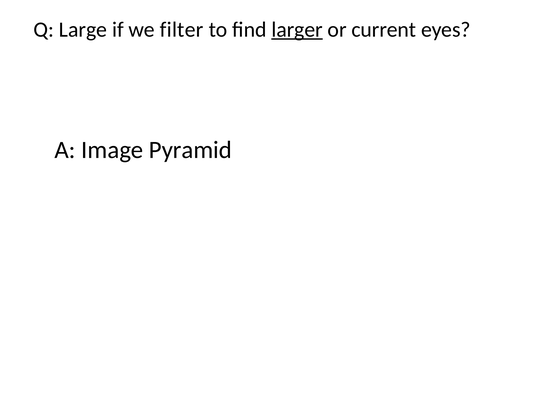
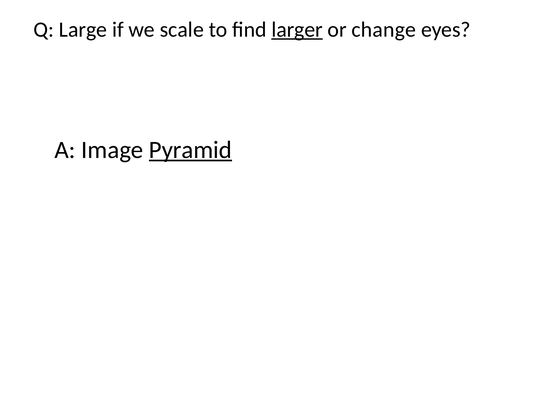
filter: filter -> scale (182, 29)
current: current -> change (384, 29)
Pyramid underline: none -> present (190, 150)
